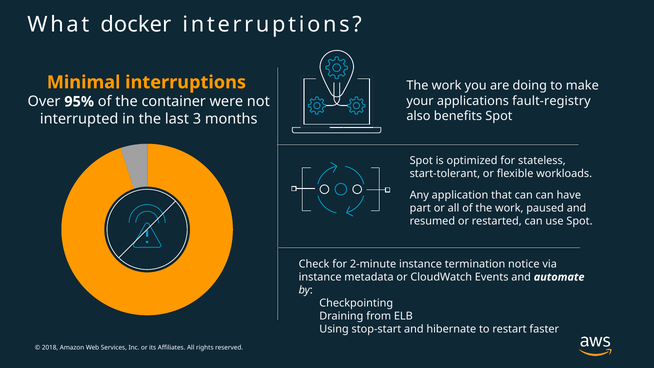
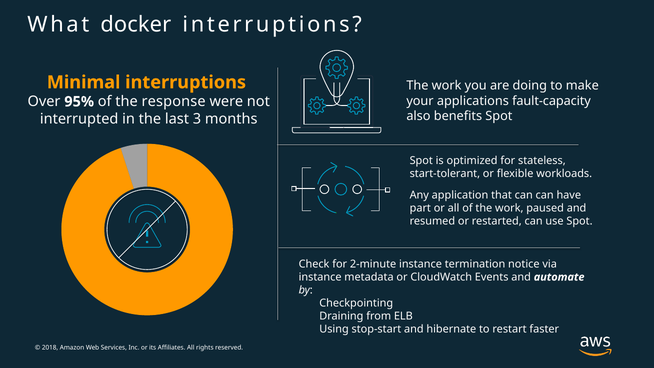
fault-registry: fault-registry -> fault-capacity (551, 101)
container: container -> response (174, 102)
